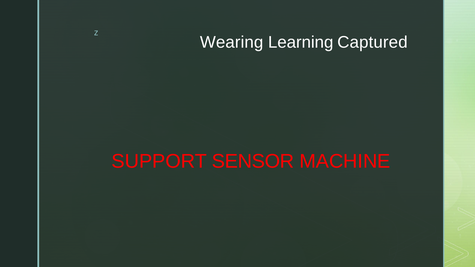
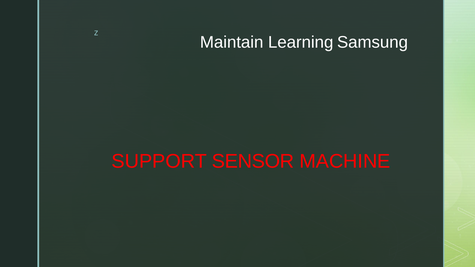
Wearing: Wearing -> Maintain (232, 42)
Captured: Captured -> Samsung (373, 42)
